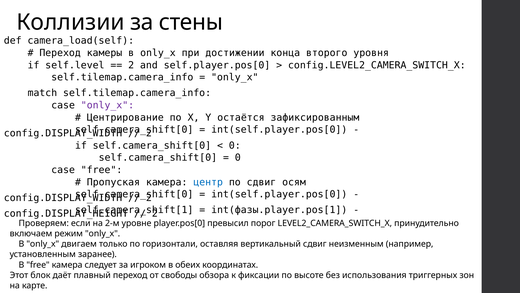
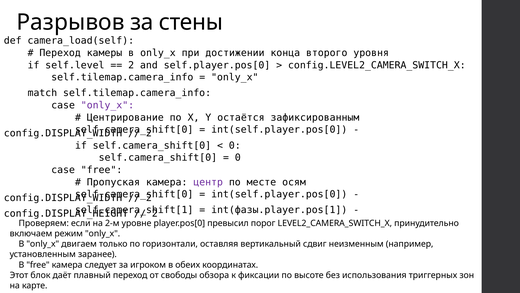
Коллизии: Коллизии -> Разрывов (71, 22)
центр colour: blue -> purple (208, 182)
по сдвиг: сдвиг -> месте (261, 182)
